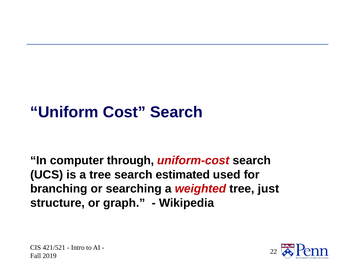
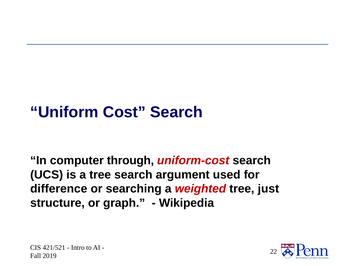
estimated: estimated -> argument (183, 175)
branching: branching -> difference (59, 189)
